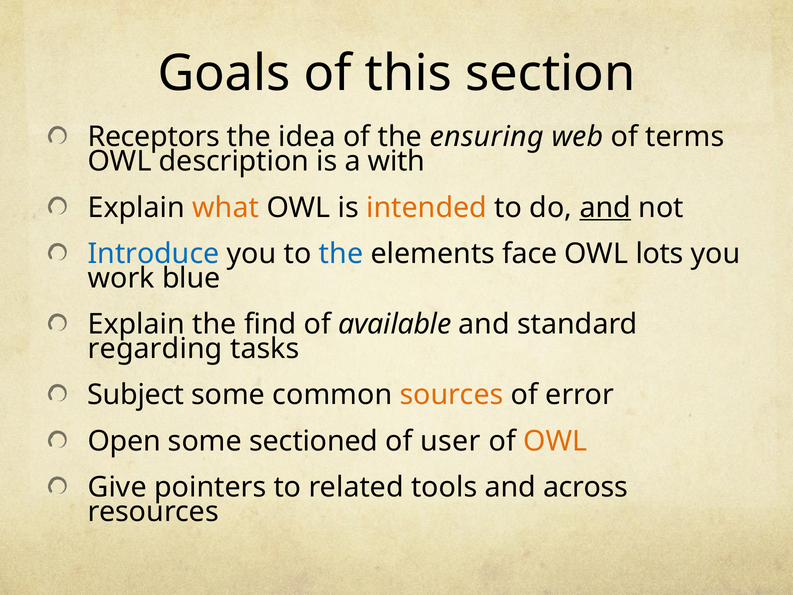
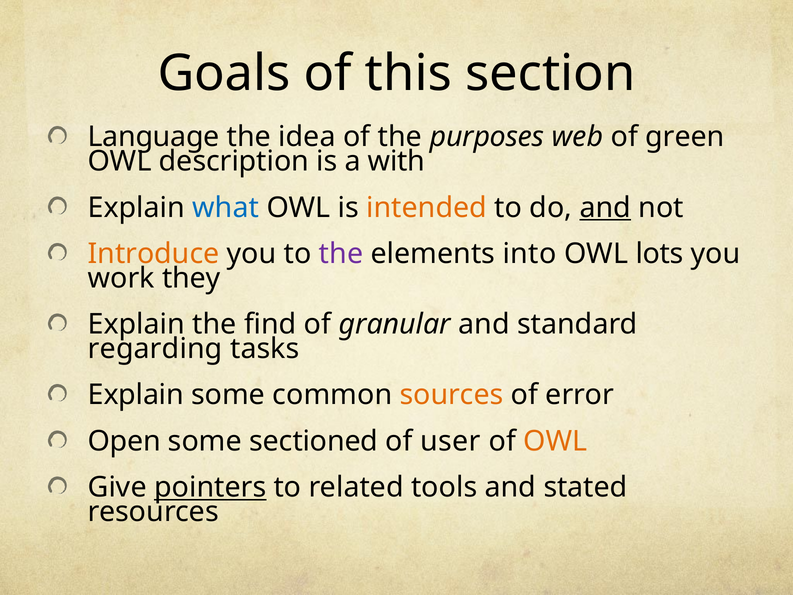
Receptors: Receptors -> Language (154, 137)
ensuring: ensuring -> purposes (487, 137)
terms: terms -> green (685, 137)
what colour: orange -> blue (226, 207)
Introduce colour: blue -> orange (154, 254)
the colour: blue -> purple (341, 254)
face: face -> into (530, 254)
blue: blue -> they (191, 278)
available: available -> granular (395, 324)
Subject: Subject -> Explain (136, 395)
pointers underline: none -> present (210, 487)
across: across -> stated (585, 487)
